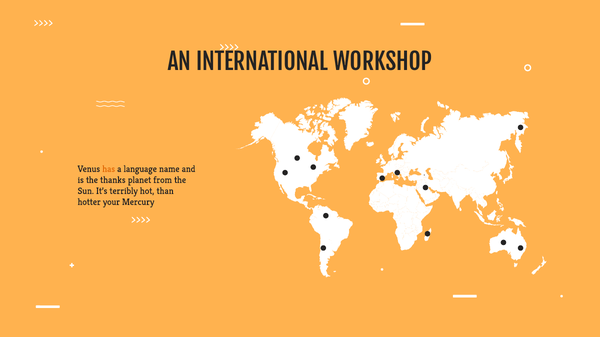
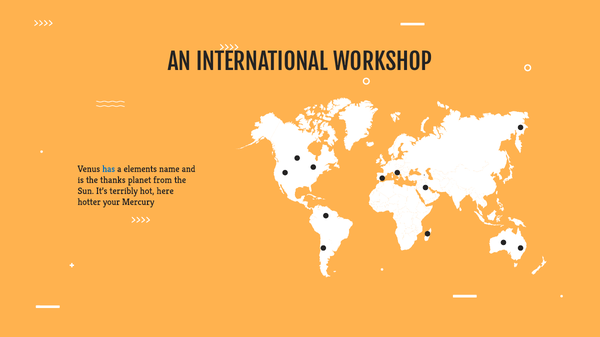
has colour: orange -> blue (109, 169)
language: language -> elements (140, 169)
than: than -> here (165, 191)
